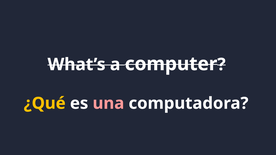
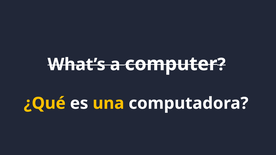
una colour: pink -> yellow (108, 103)
